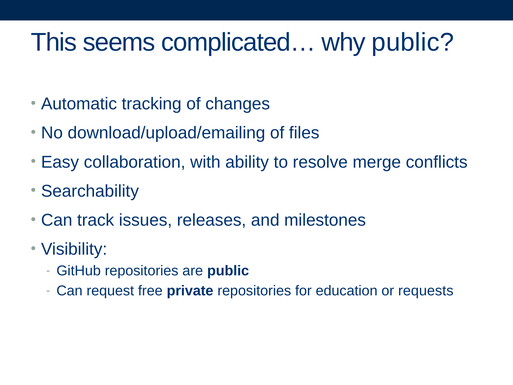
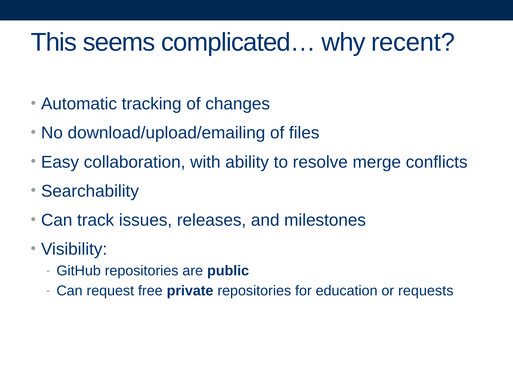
why public: public -> recent (413, 42)
